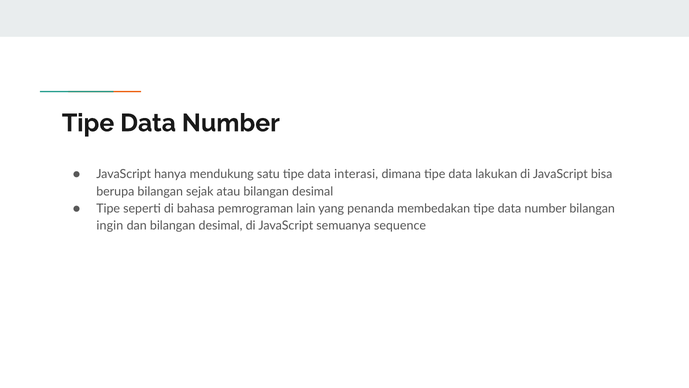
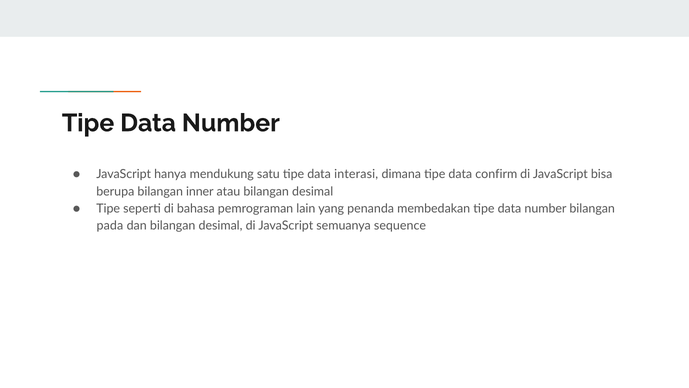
lakukan: lakukan -> confirm (496, 174)
sejak: sejak -> inner (200, 191)
ingin: ingin -> pada (110, 226)
